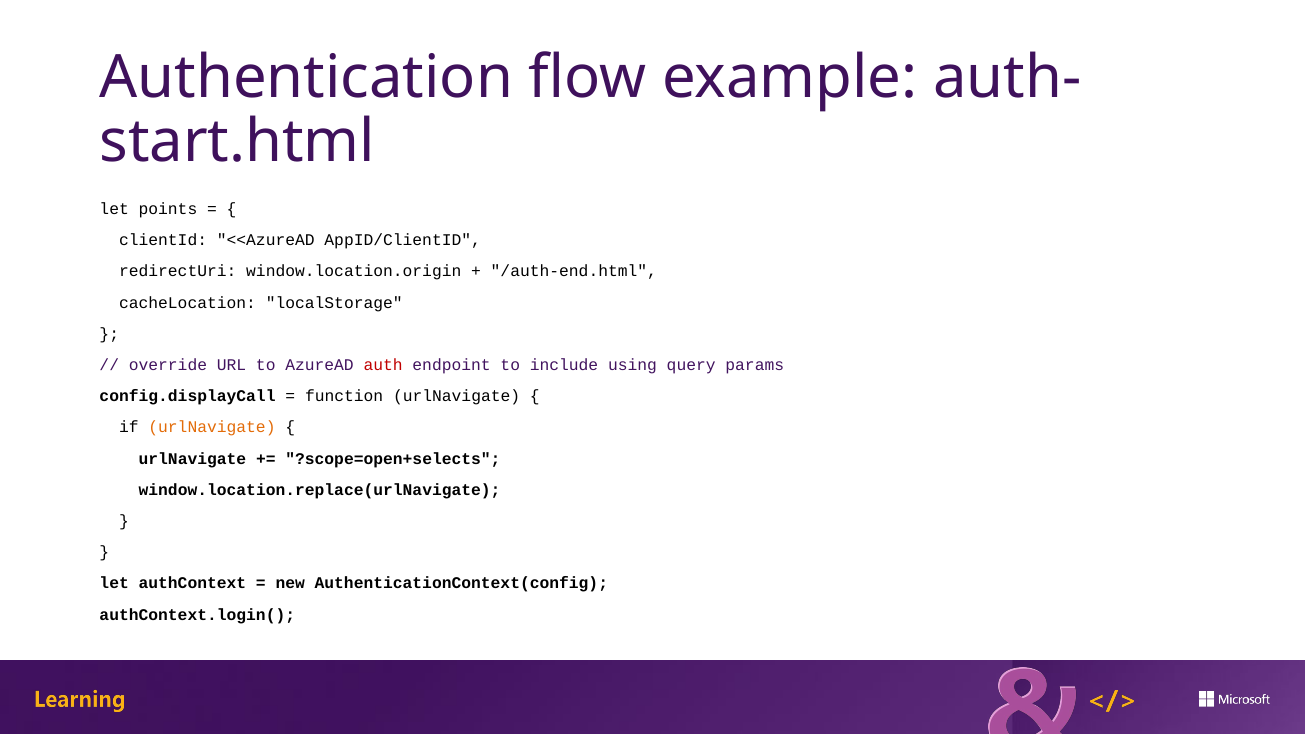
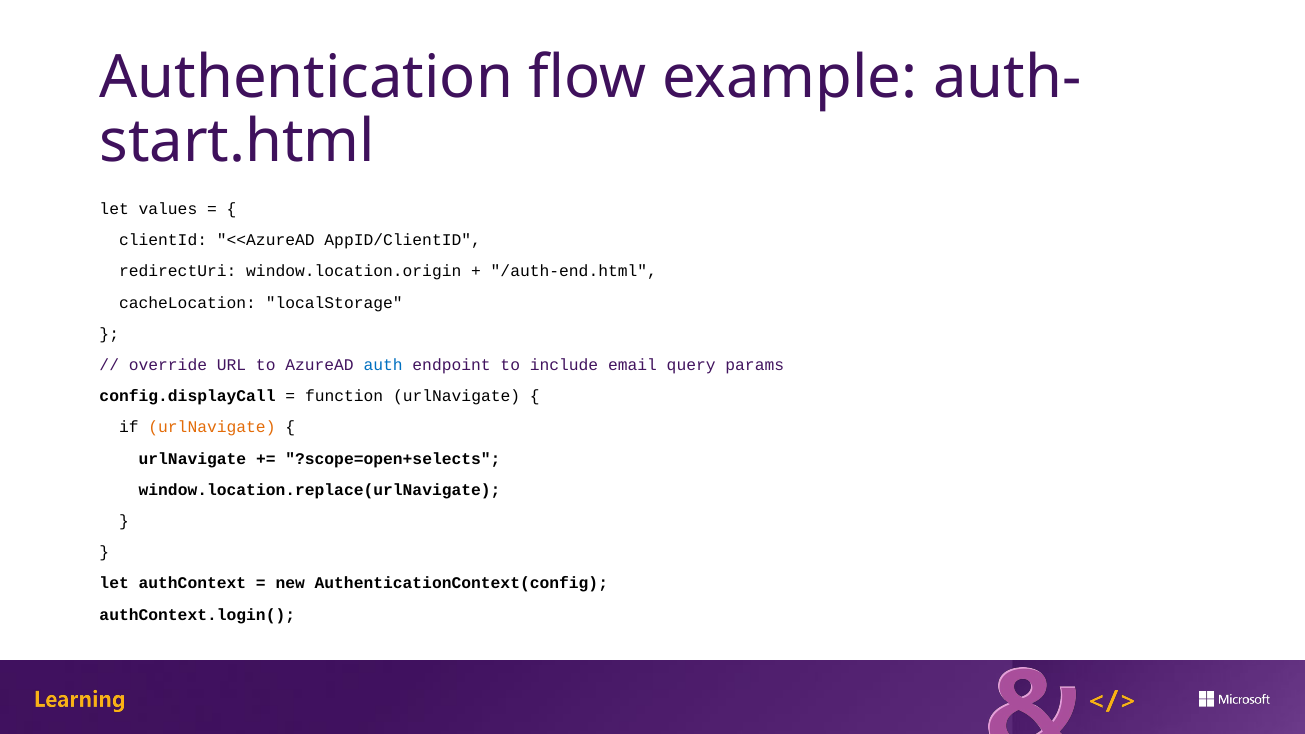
points: points -> values (168, 209)
auth colour: red -> blue (383, 365)
using: using -> email (633, 365)
